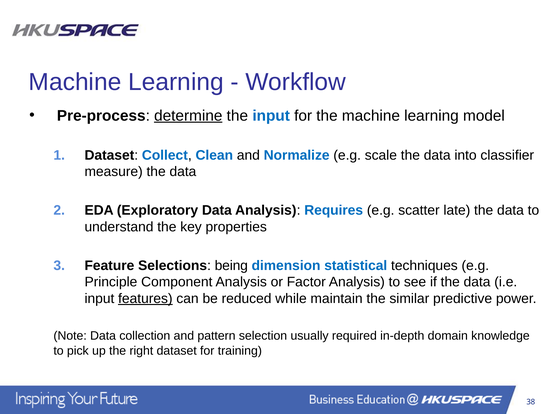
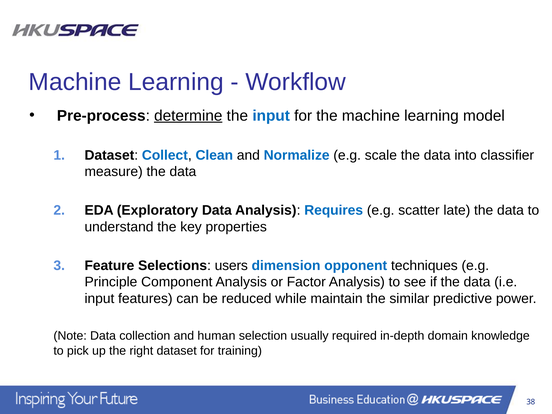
being: being -> users (231, 266)
statistical: statistical -> opponent (356, 266)
features underline: present -> none (145, 299)
pattern: pattern -> human (216, 336)
